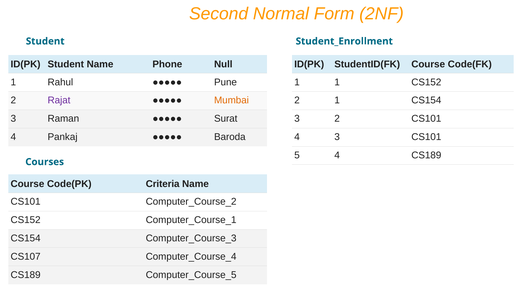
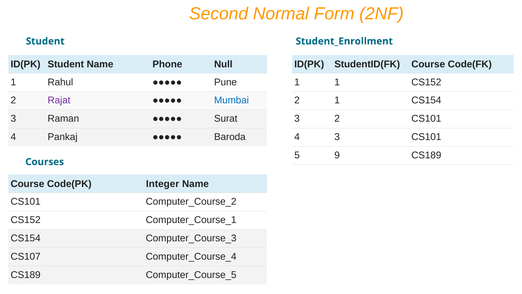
Mumbai colour: orange -> blue (231, 100)
5 4: 4 -> 9 (337, 155)
Criteria: Criteria -> Integer (163, 184)
